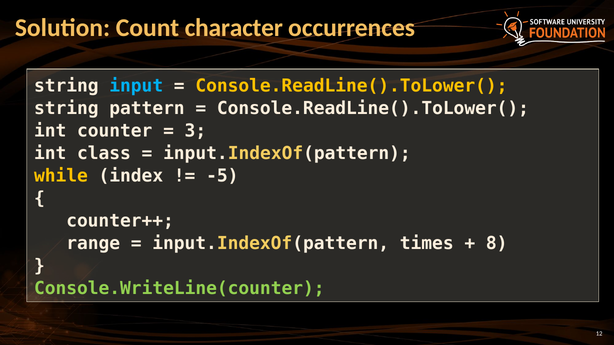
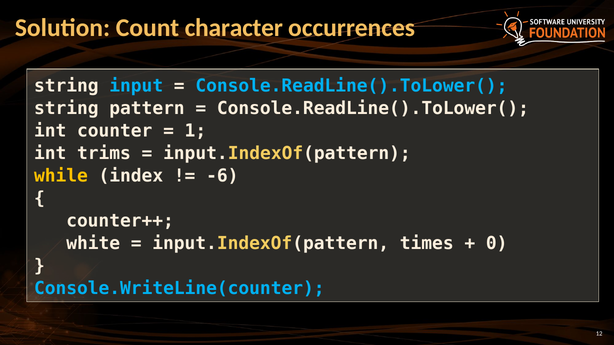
Console.ReadLine().ToLower( colour: yellow -> light blue (351, 86)
3: 3 -> 1 (195, 131)
class: class -> trims (104, 154)
-5: -5 -> -6 (222, 176)
range: range -> white (93, 244)
8: 8 -> 0 (497, 244)
Console.WriteLine(counter colour: light green -> light blue (179, 289)
